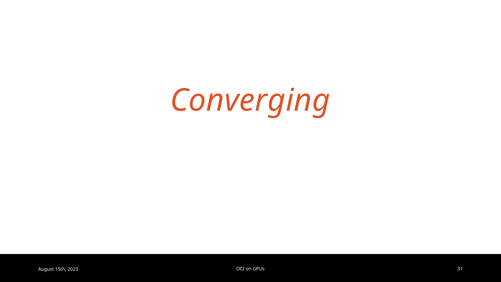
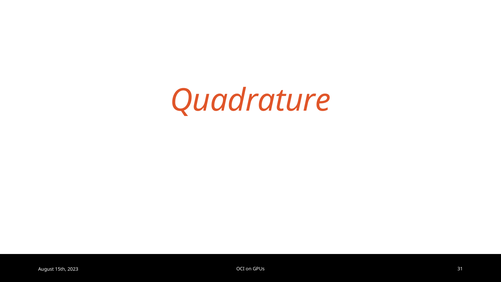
Converging: Converging -> Quadrature (250, 100)
